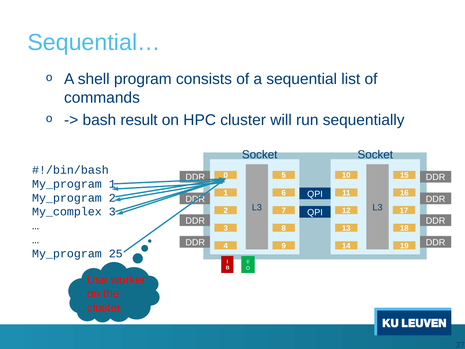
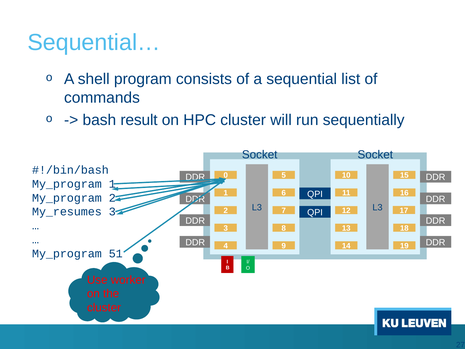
My_complex: My_complex -> My_resumes (67, 212)
25: 25 -> 51 (116, 253)
